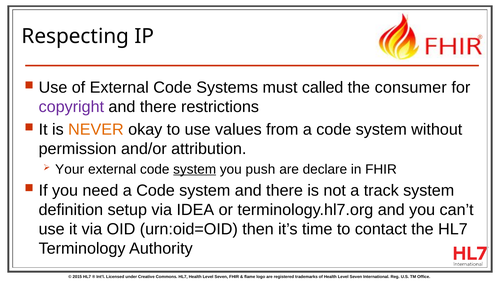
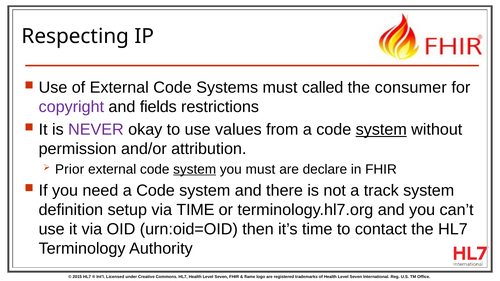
there: there -> fields (158, 107)
NEVER colour: orange -> purple (96, 130)
system underline: none -> present (381, 130)
Your: Your -> Prior (70, 169)
you push: push -> must (260, 169)
via IDEA: IDEA -> TIME (195, 210)
